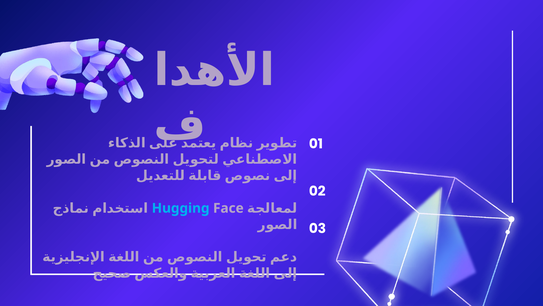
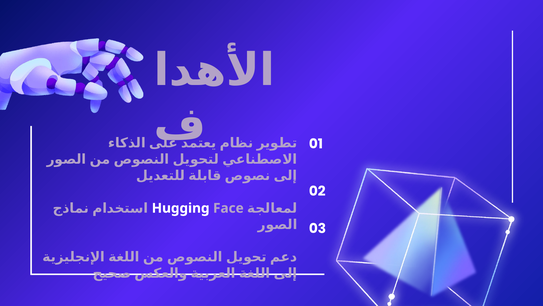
Hugging colour: light blue -> white (181, 208)
